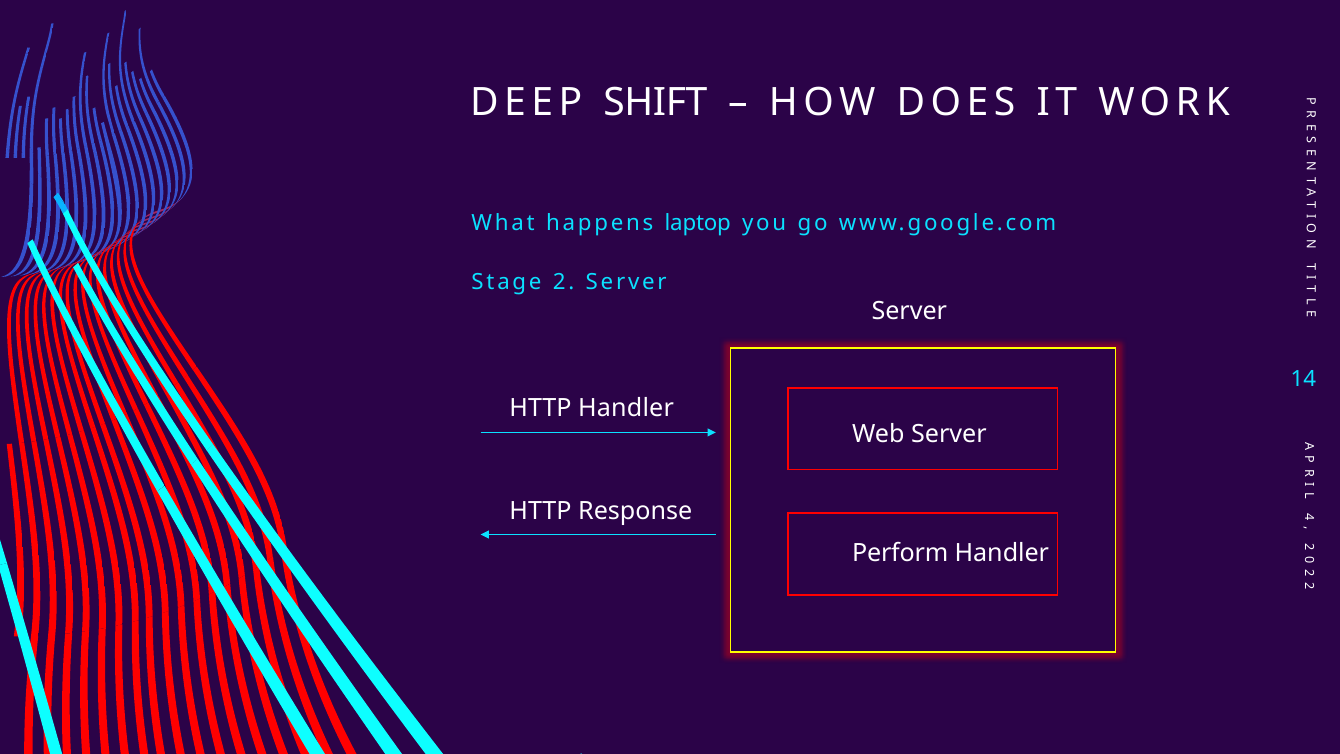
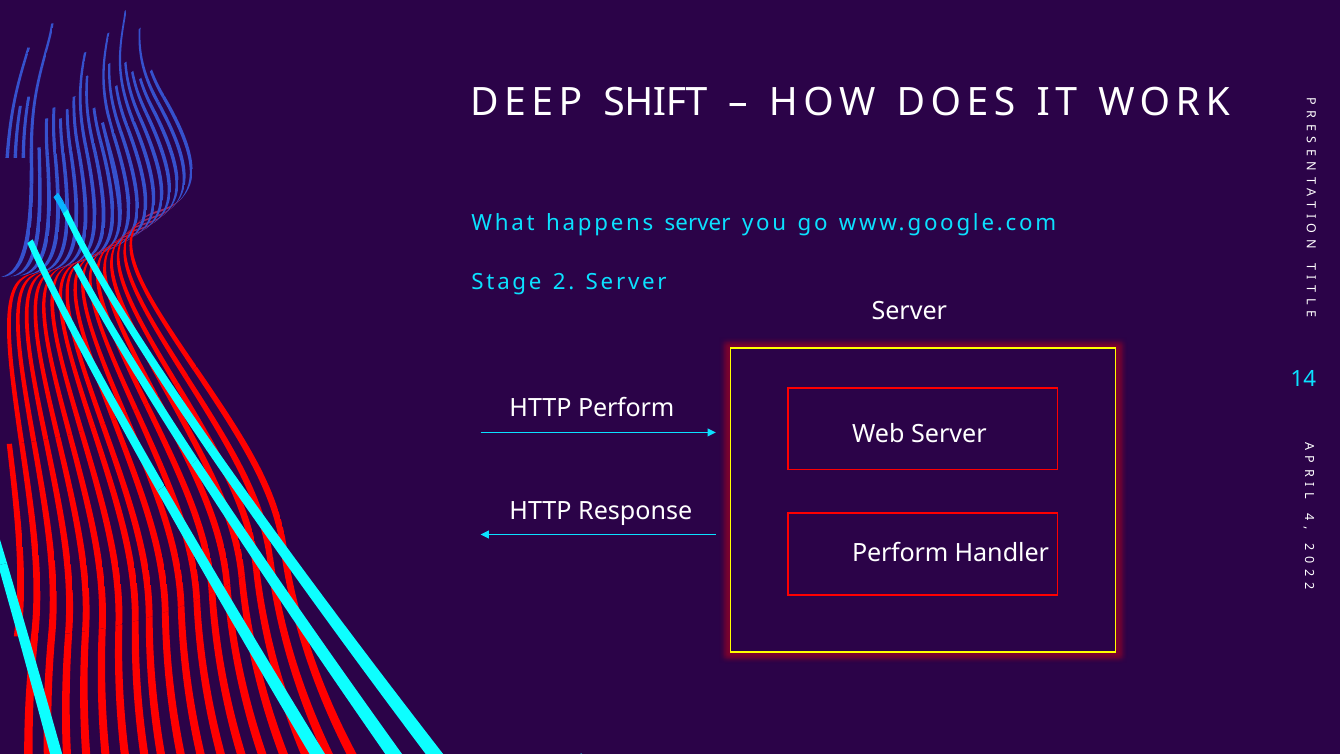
happens laptop: laptop -> server (698, 223)
HTTP Handler: Handler -> Perform (626, 408)
